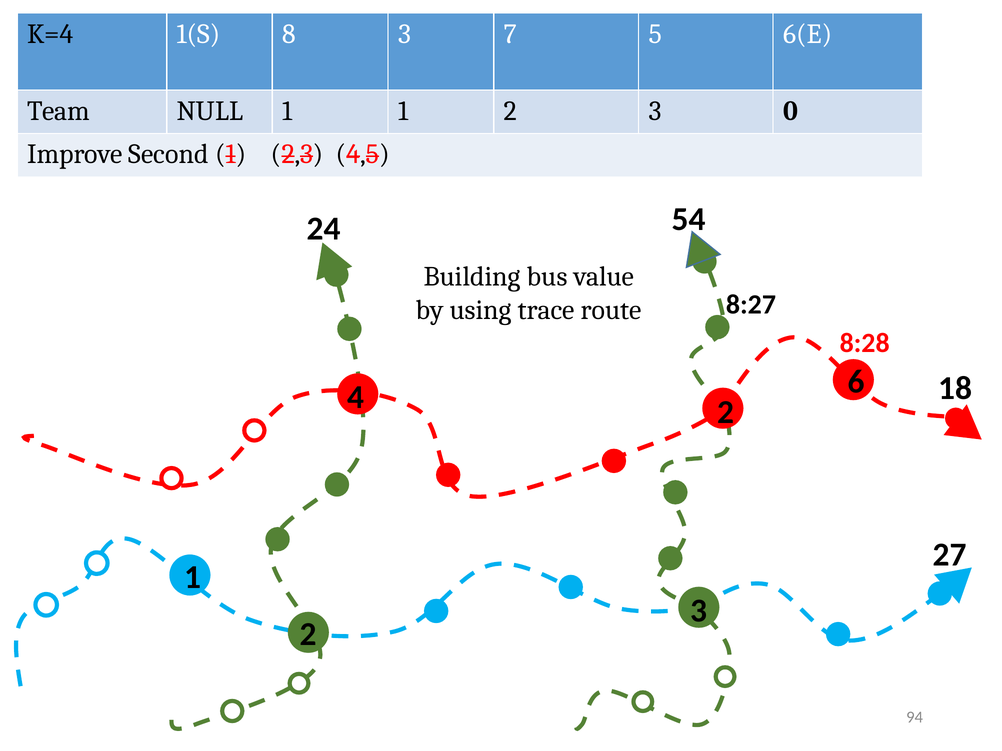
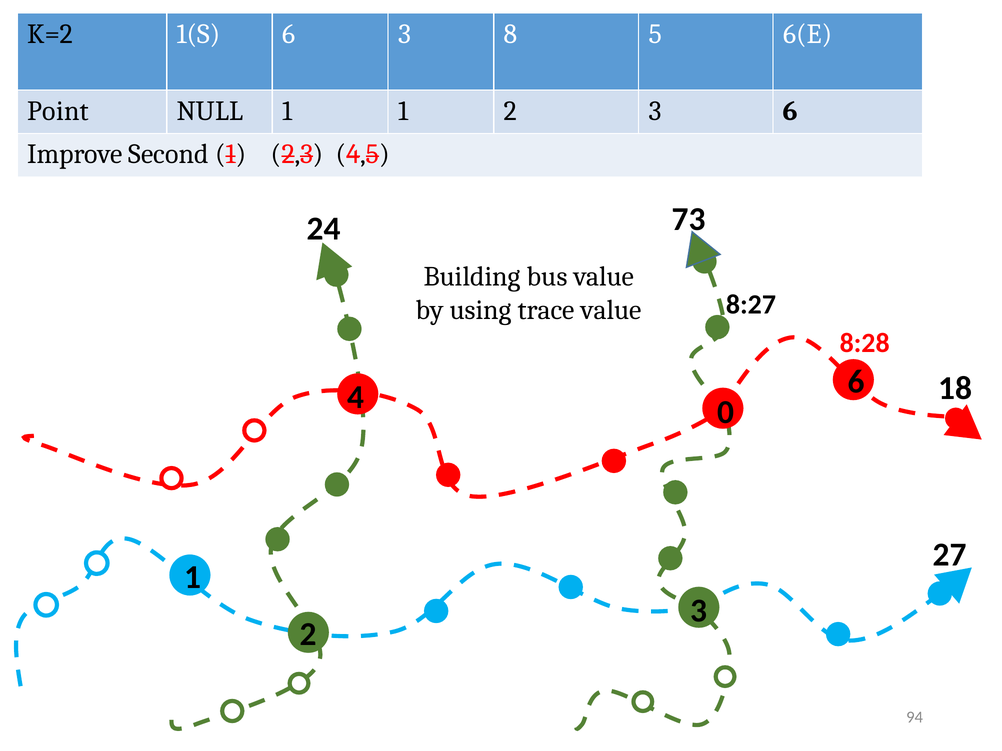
K=4: K=4 -> K=2 (50, 34)
1(S 8: 8 -> 6 (289, 34)
7: 7 -> 8 (510, 34)
Team: Team -> Point (58, 111)
3 0: 0 -> 6 (790, 111)
54: 54 -> 73 (689, 219)
trace route: route -> value (611, 310)
4 2: 2 -> 0 (726, 412)
